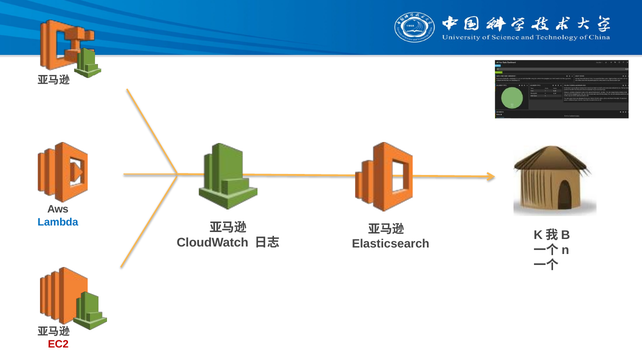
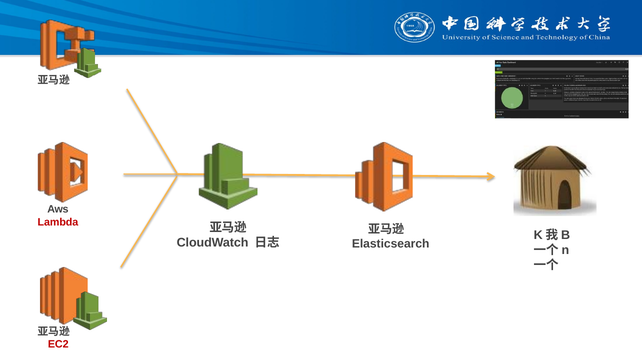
Lambda colour: blue -> red (58, 222)
